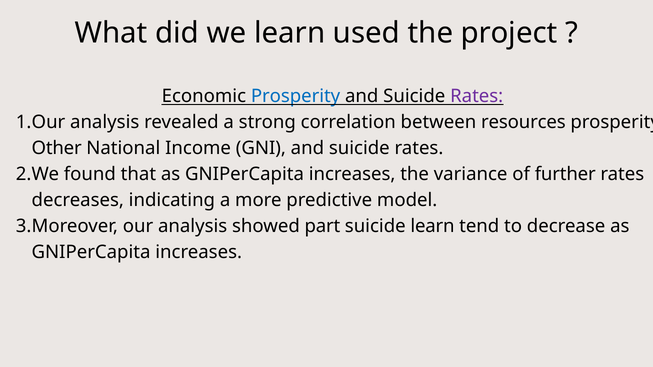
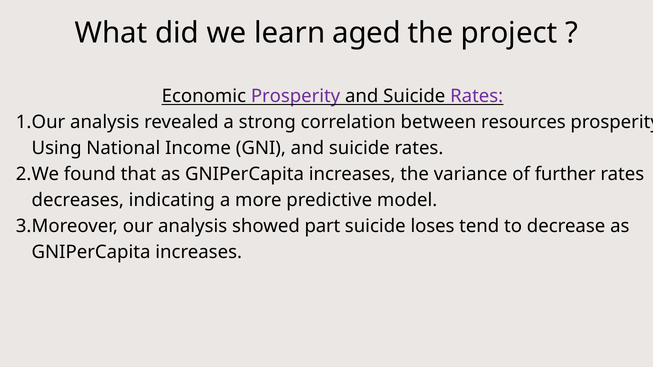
used: used -> aged (367, 33)
Prosperity colour: blue -> purple (296, 96)
Other: Other -> Using (57, 148)
suicide learn: learn -> loses (432, 226)
